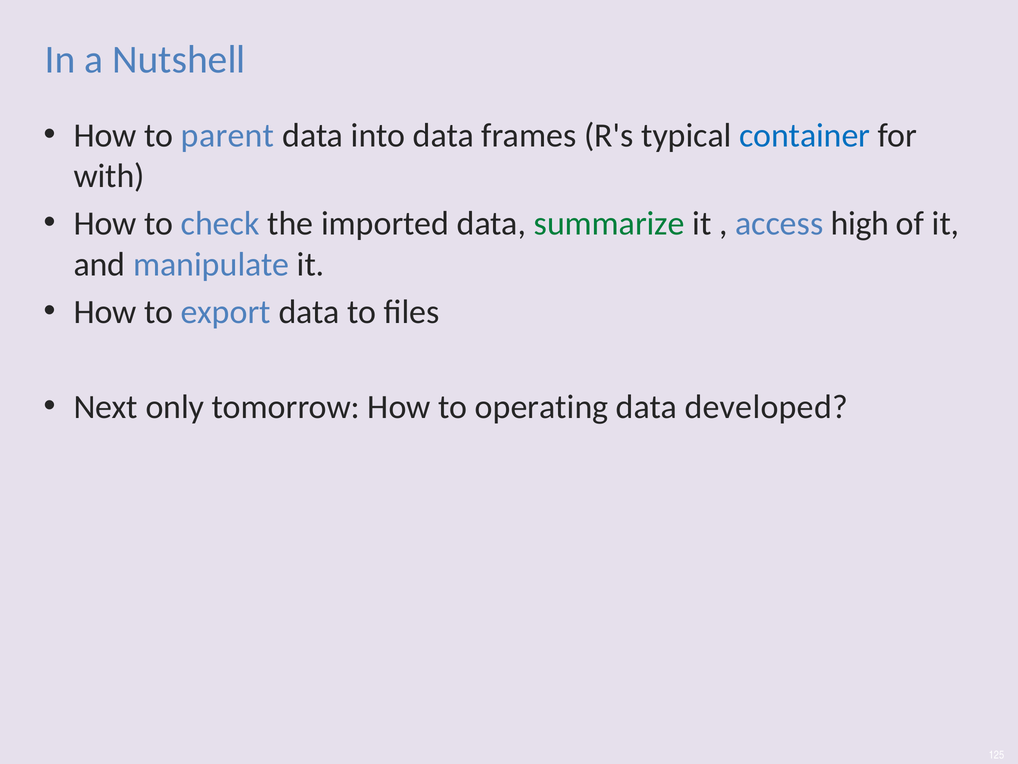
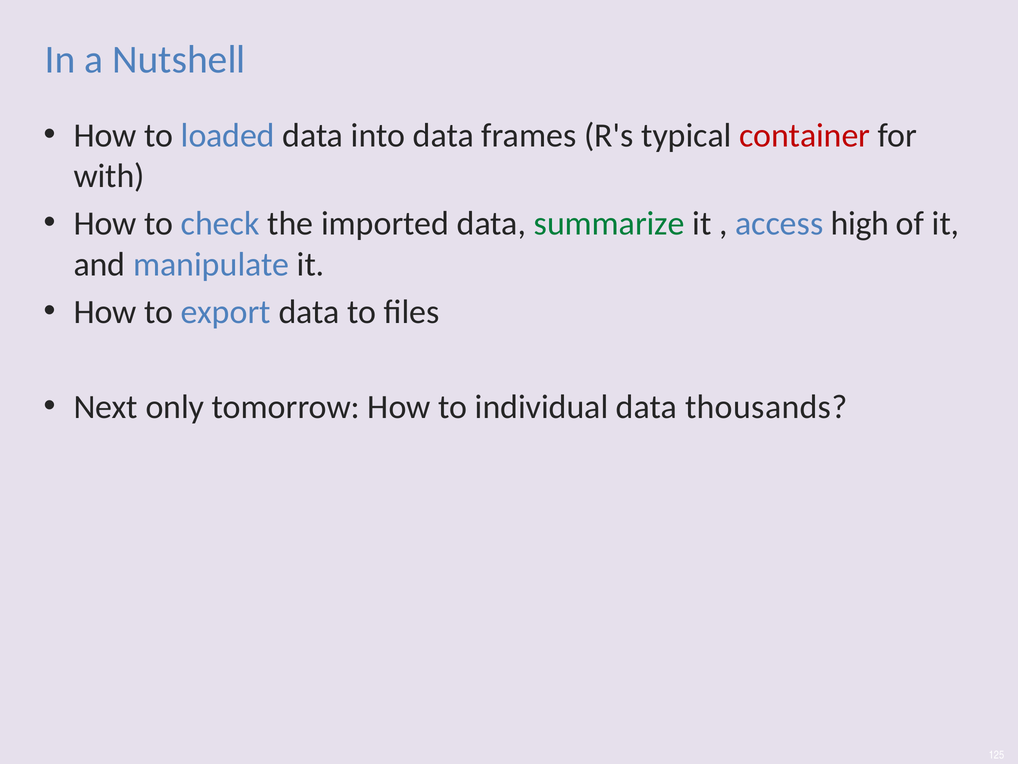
parent: parent -> loaded (228, 135)
container colour: blue -> red (805, 135)
operating: operating -> individual (542, 407)
developed: developed -> thousands (766, 407)
